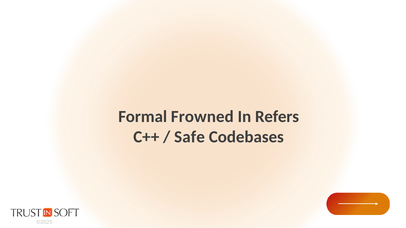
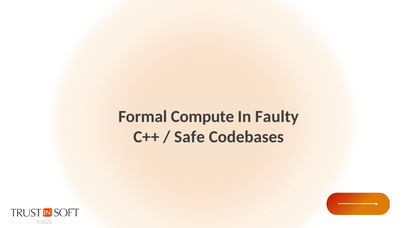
Frowned: Frowned -> Compute (202, 117)
Refers: Refers -> Faulty (277, 117)
